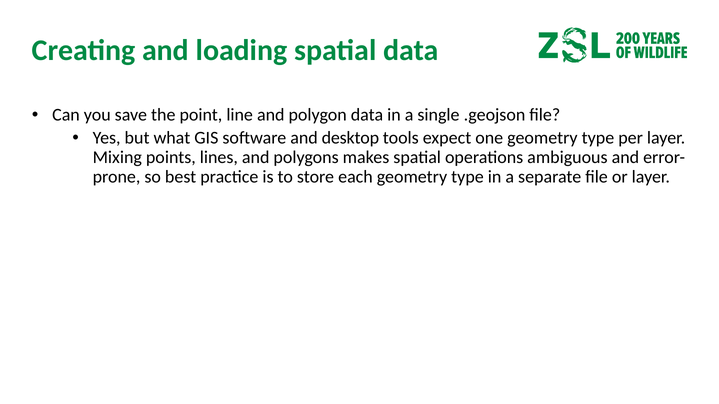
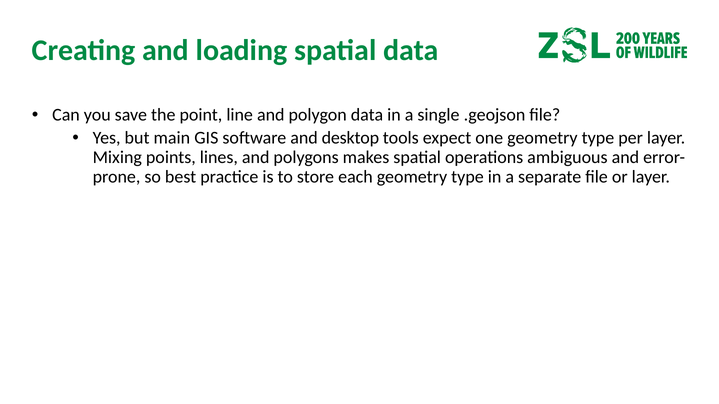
what: what -> main (172, 138)
